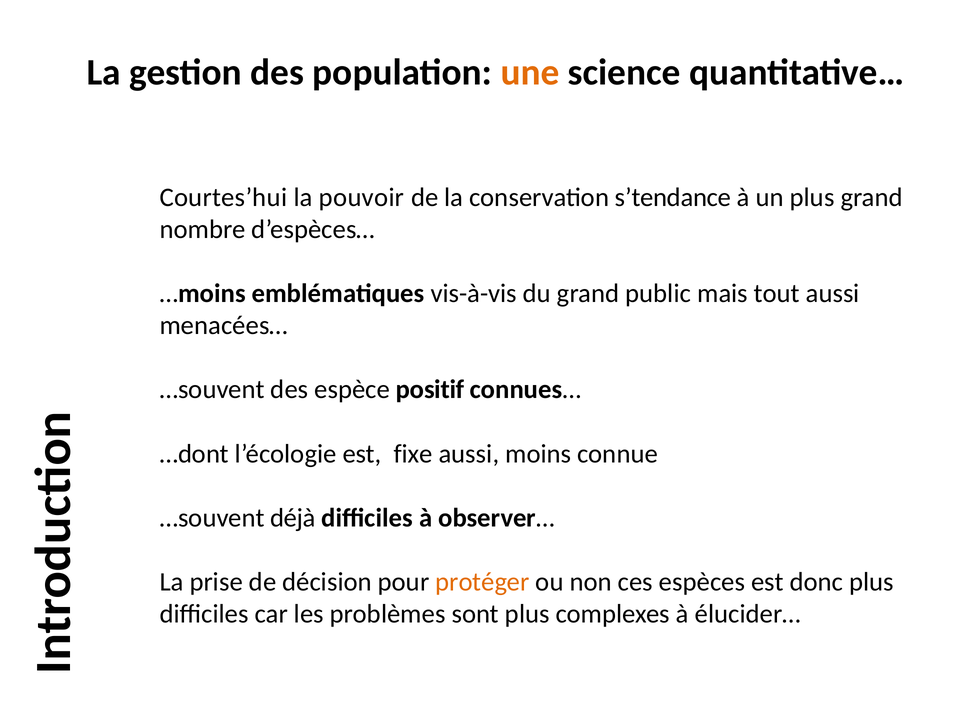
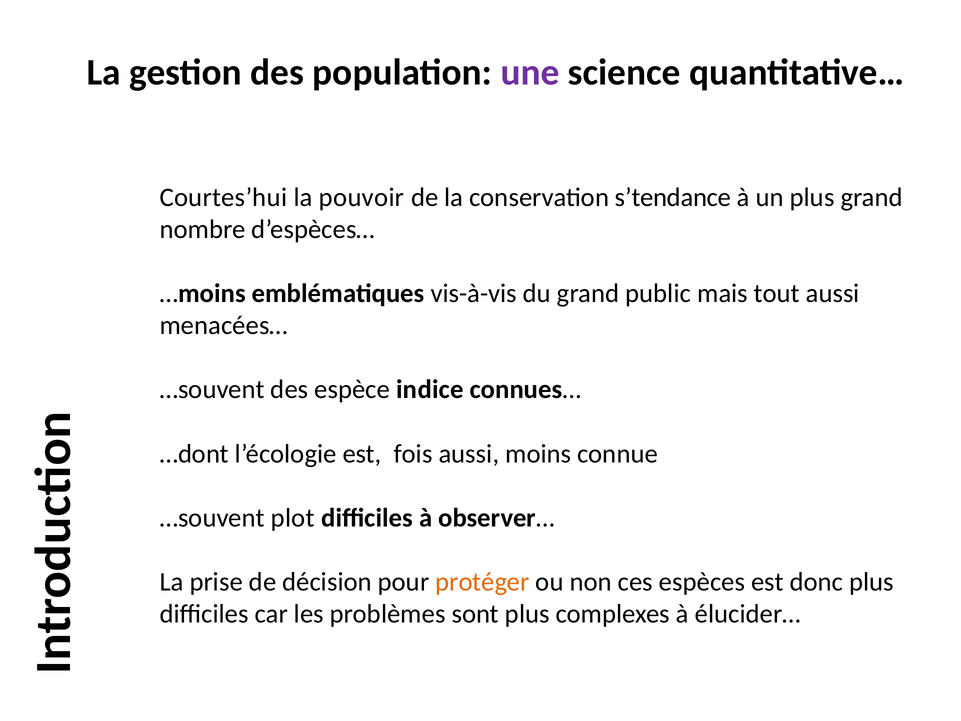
une colour: orange -> purple (530, 72)
positif: positif -> indice (430, 390)
fixe: fixe -> fois (413, 454)
déjà: déjà -> plot (293, 518)
